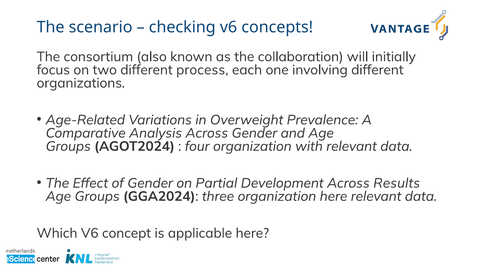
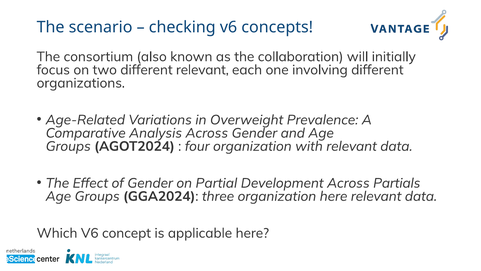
different process: process -> relevant (202, 70)
Results: Results -> Partials (397, 183)
